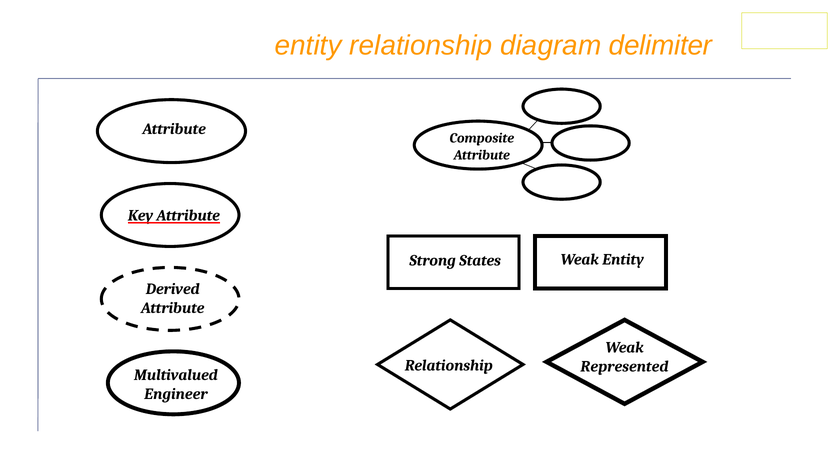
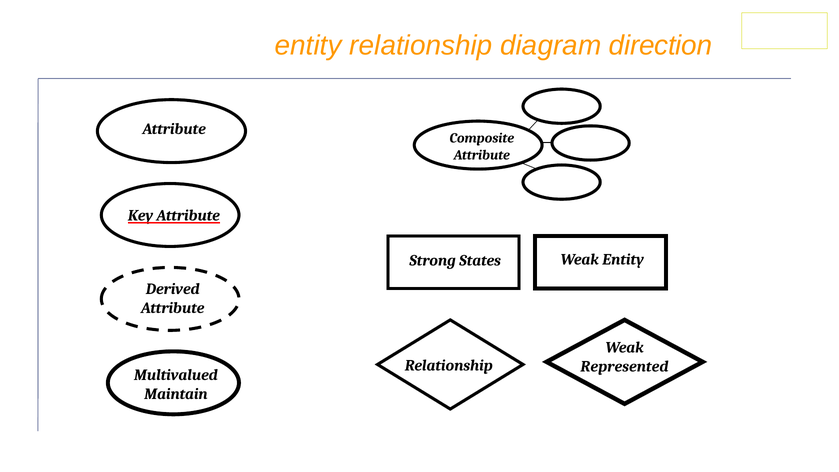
delimiter: delimiter -> direction (661, 46)
Engineer: Engineer -> Maintain (176, 394)
